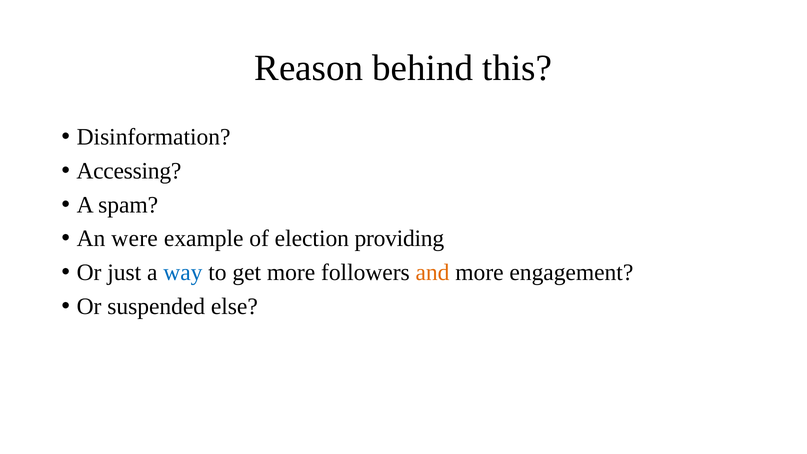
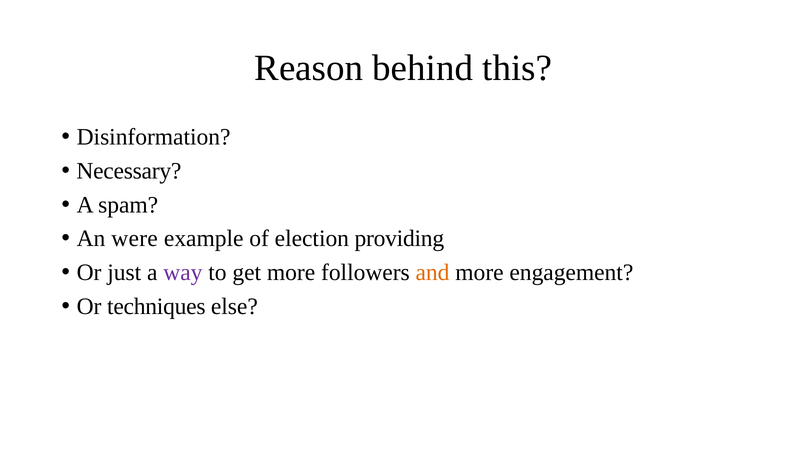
Accessing: Accessing -> Necessary (129, 171)
way colour: blue -> purple (183, 272)
suspended: suspended -> techniques (156, 306)
